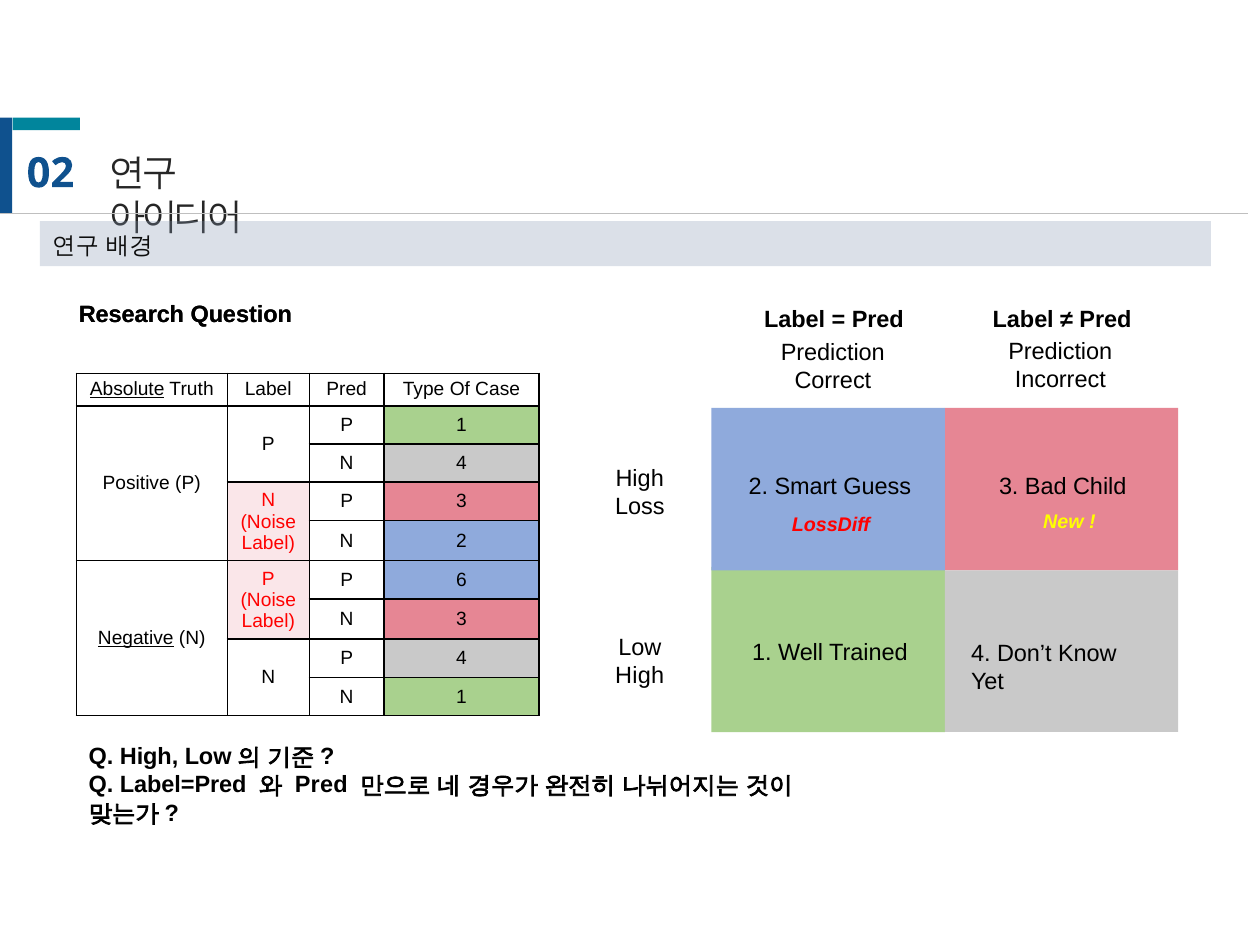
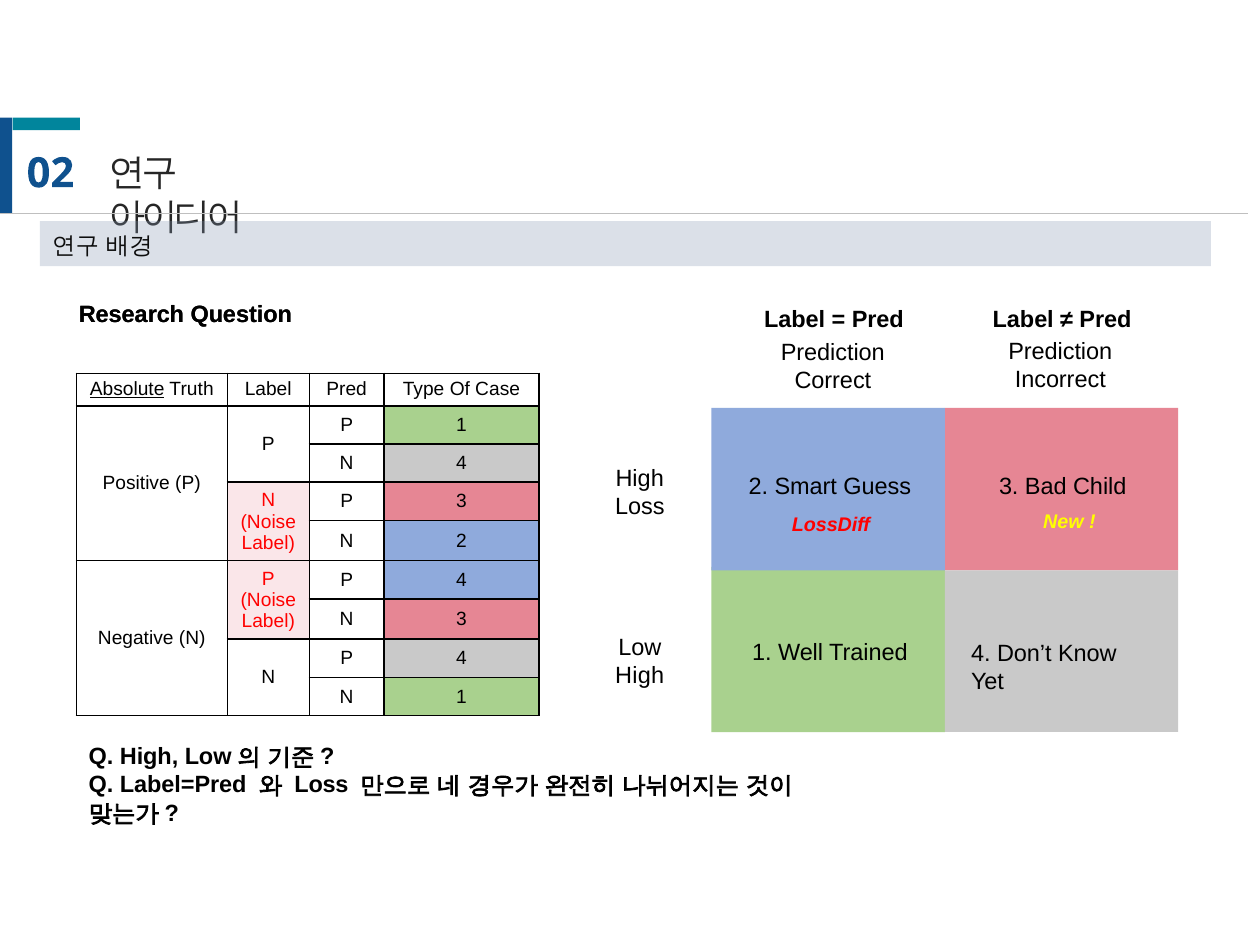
6: 6 -> 4 (462, 580)
Negative underline: present -> none (136, 638)
Pred: Pred -> Loss (321, 785)
